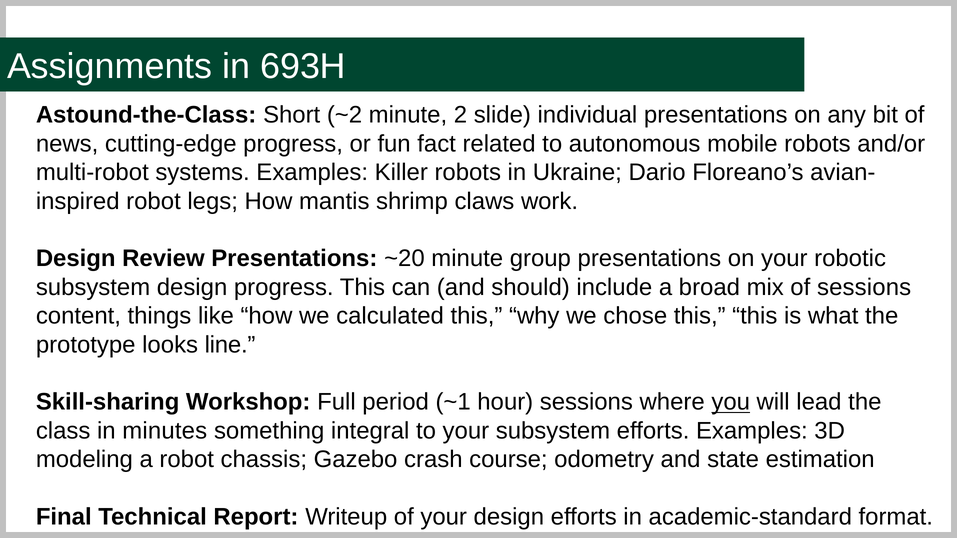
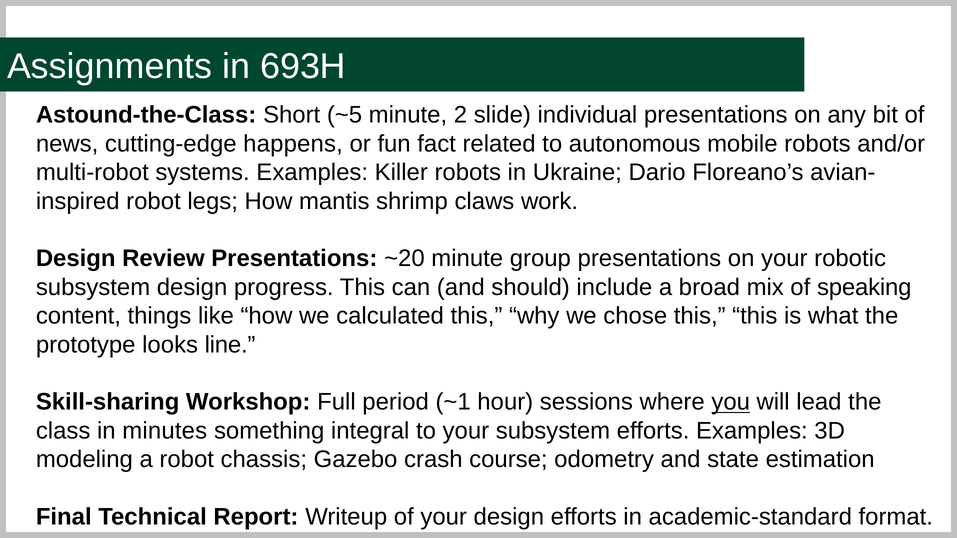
~2: ~2 -> ~5 (344, 115)
cutting-edge progress: progress -> happens (293, 144)
of sessions: sessions -> speaking (864, 287)
